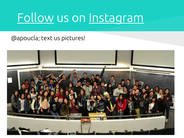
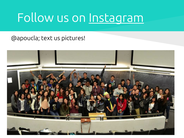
Follow underline: present -> none (36, 18)
